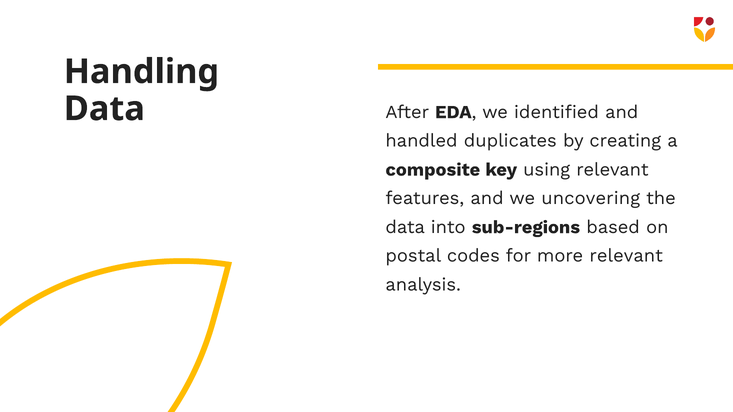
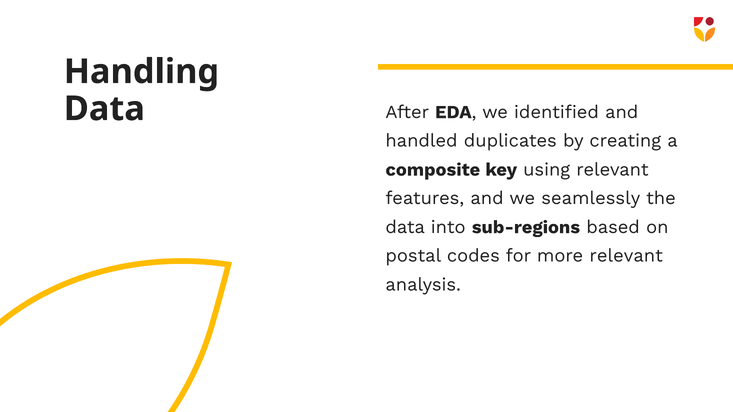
uncovering: uncovering -> seamlessly (591, 199)
